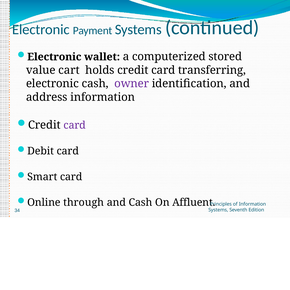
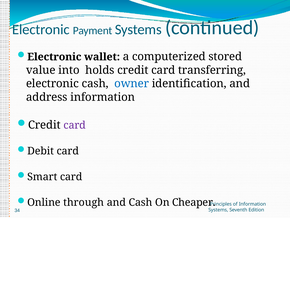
cart: cart -> into (69, 70)
owner colour: purple -> blue (132, 84)
Affluent: Affluent -> Cheaper (194, 202)
